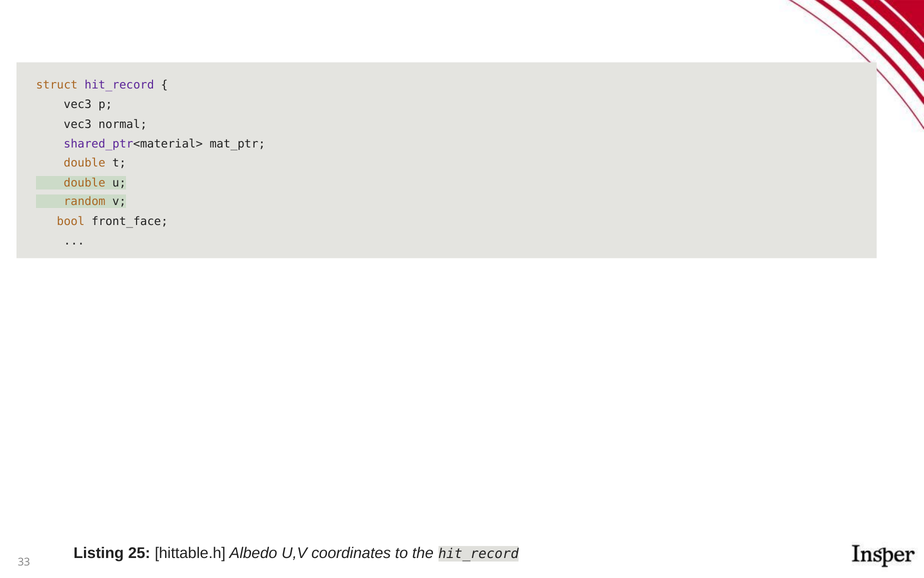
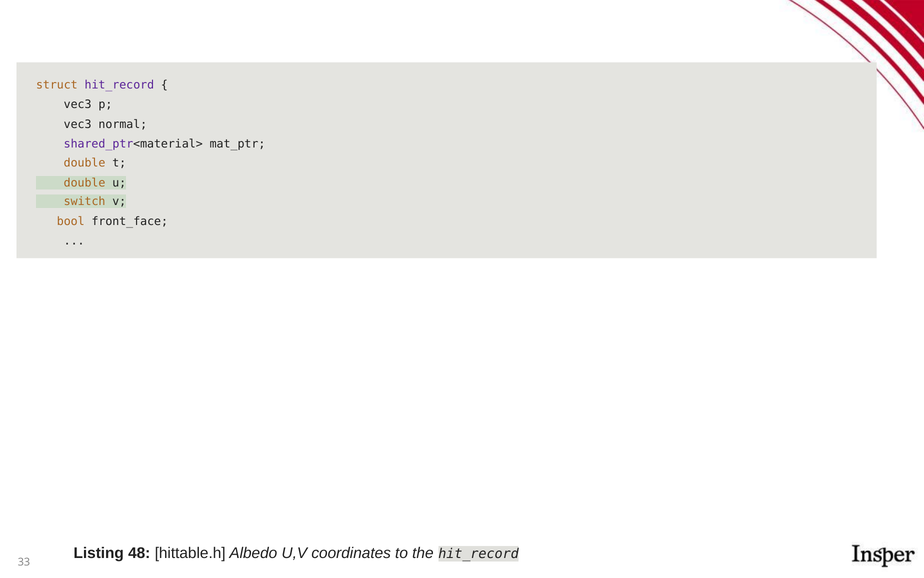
random: random -> switch (85, 201)
25: 25 -> 48 (139, 553)
